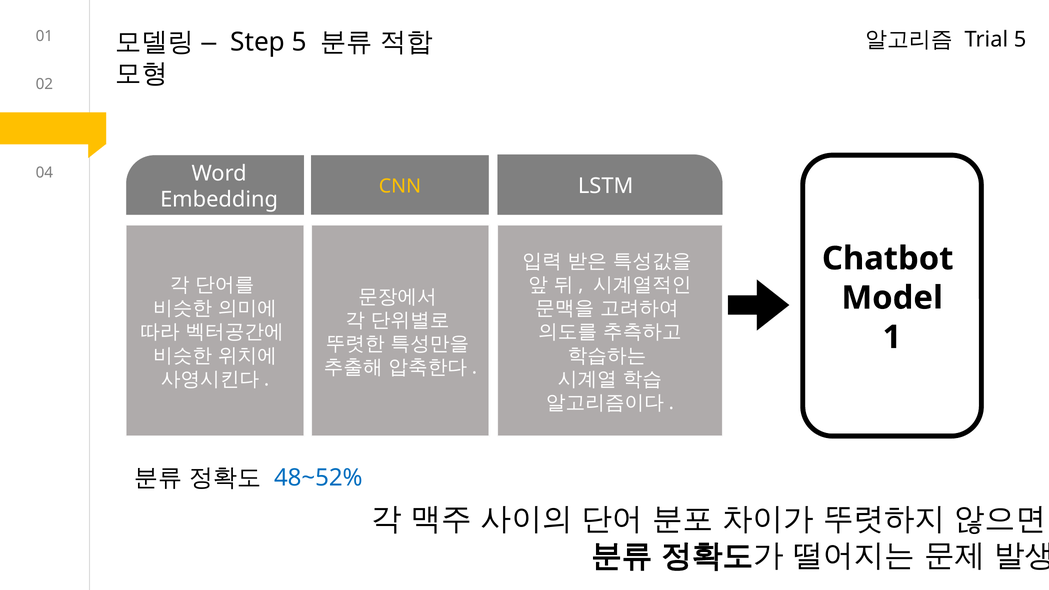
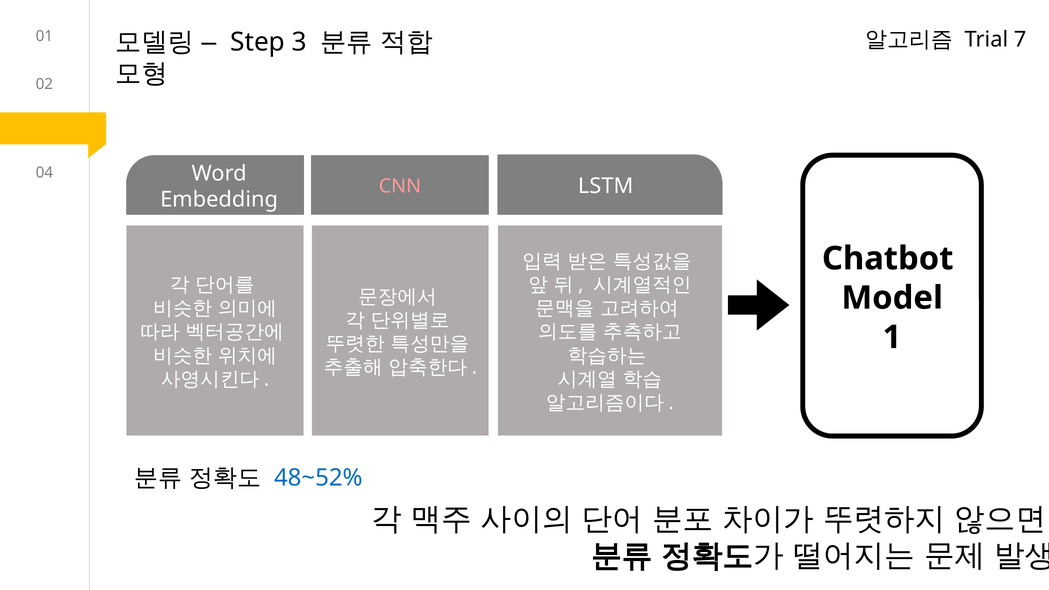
Trial 5: 5 -> 7 (1020, 40)
Step 5: 5 -> 3 (299, 42)
CNN colour: yellow -> pink (400, 186)
